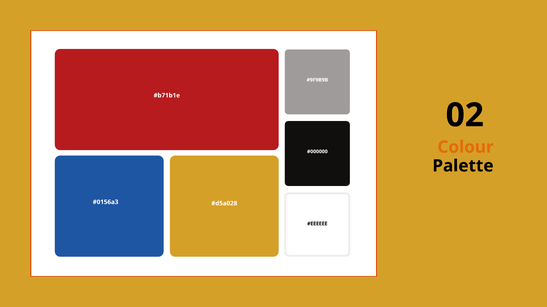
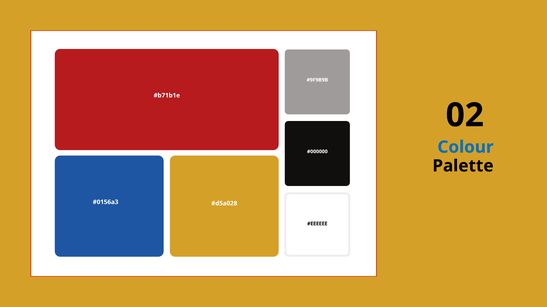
Colour colour: orange -> blue (466, 147)
